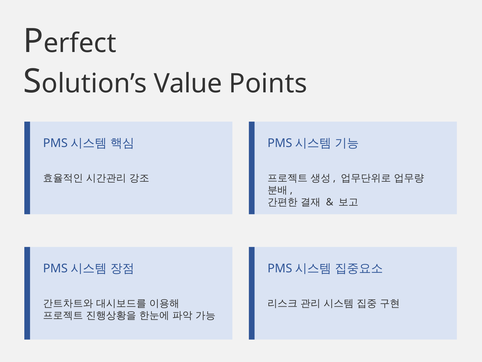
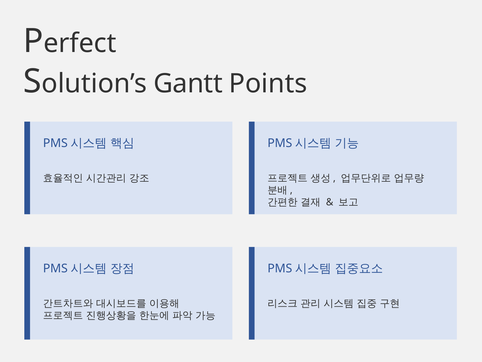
Value: Value -> Gantt (188, 83)
